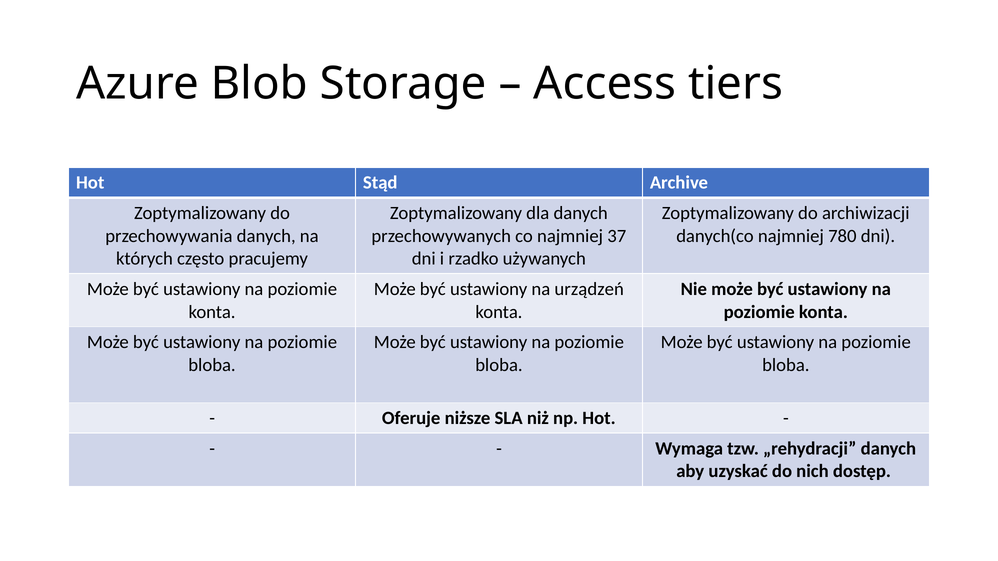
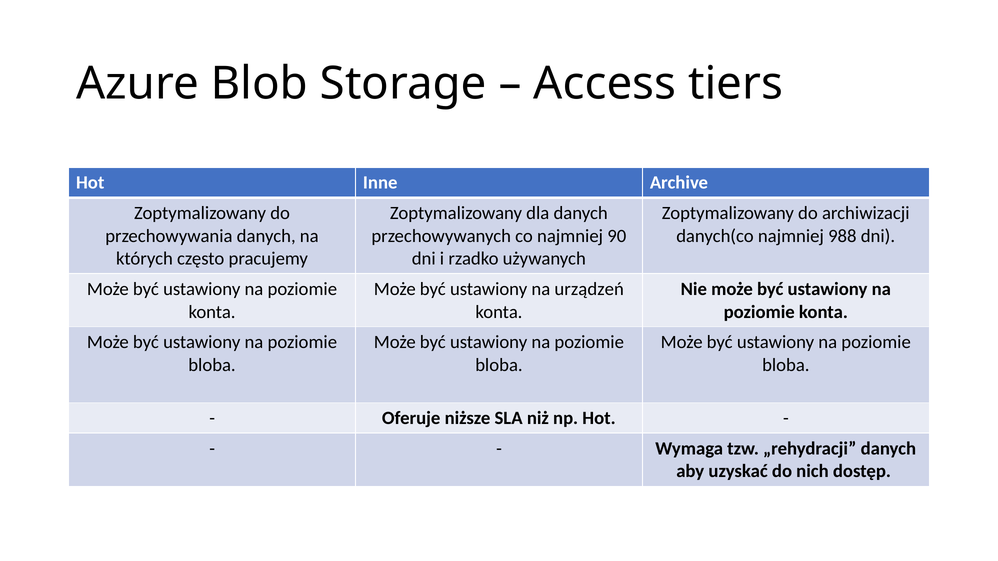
Stąd: Stąd -> Inne (380, 183)
37: 37 -> 90 (617, 236)
780: 780 -> 988 (842, 236)
